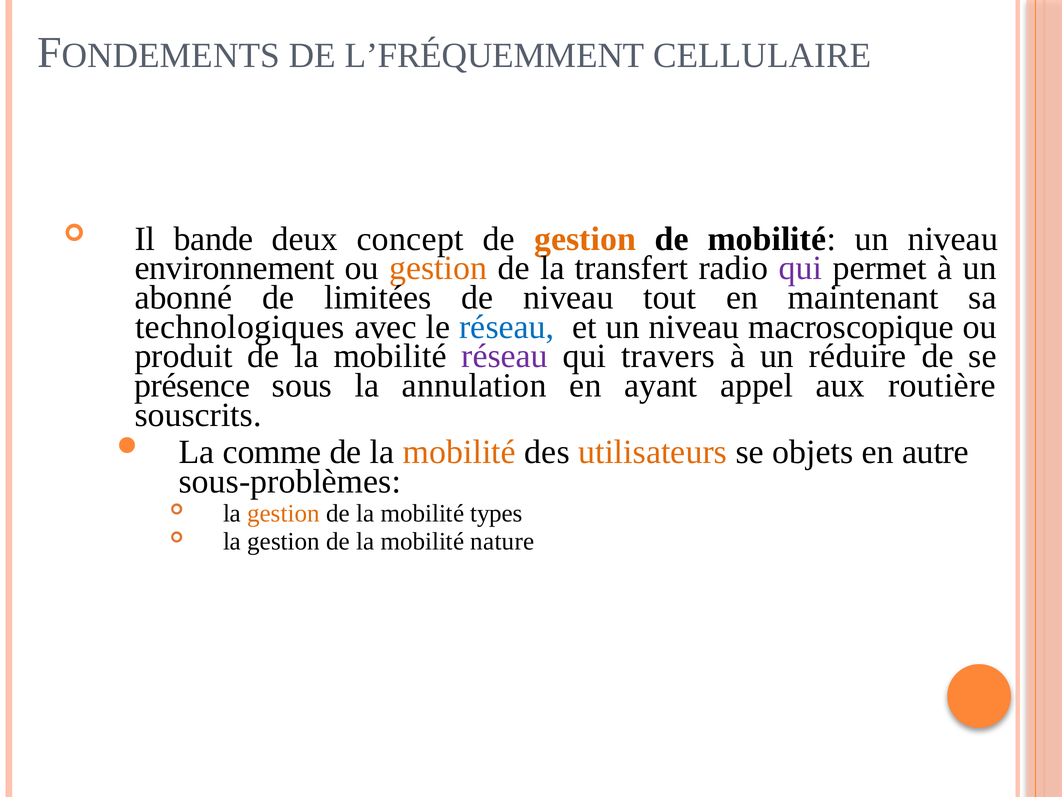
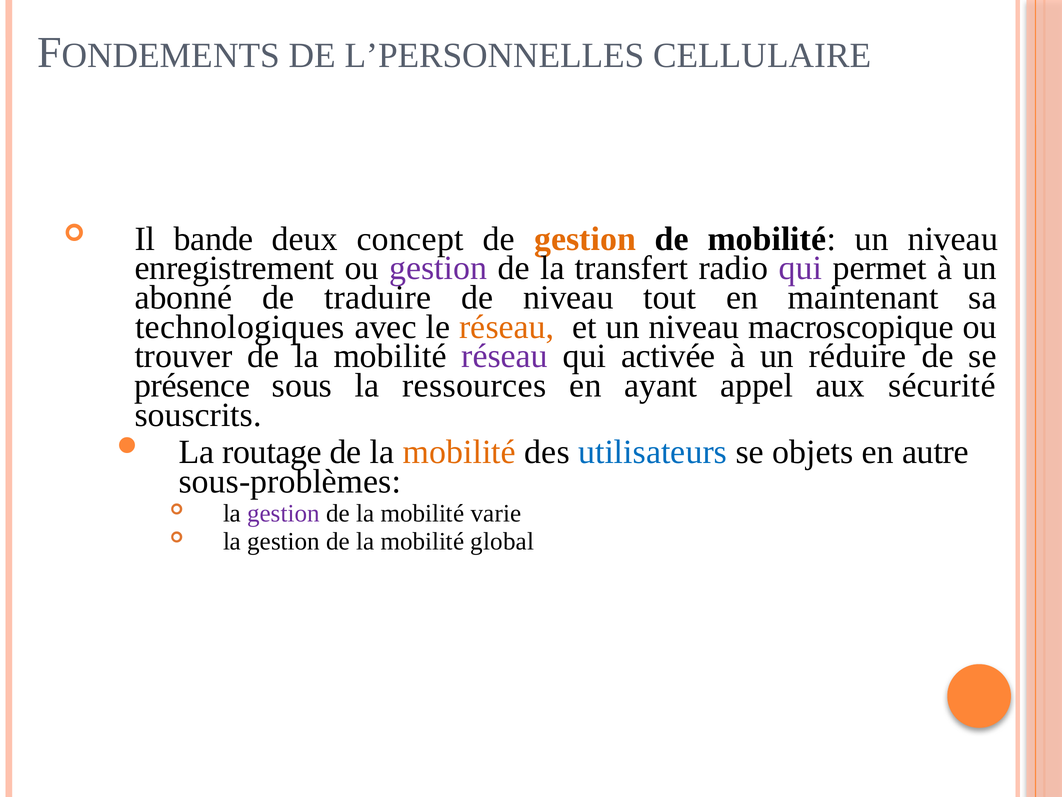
L’FRÉQUEMMENT: L’FRÉQUEMMENT -> L’PERSONNELLES (495, 56)
environnement: environnement -> enregistrement (234, 268)
gestion colour: orange -> purple (438, 268)
limitées: limitées -> traduire (378, 297)
réseau colour: blue -> orange (507, 327)
produit: produit -> trouver (183, 356)
travers: travers -> activée (668, 356)
annulation: annulation -> ressources (474, 385)
routière: routière -> sécurité (942, 385)
comme: comme -> routage (272, 452)
utilisateurs colour: orange -> blue (653, 452)
gestion colour: orange -> purple (284, 513)
types: types -> varie (496, 513)
nature: nature -> global (502, 541)
